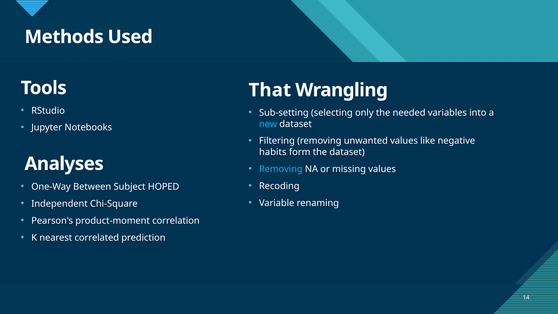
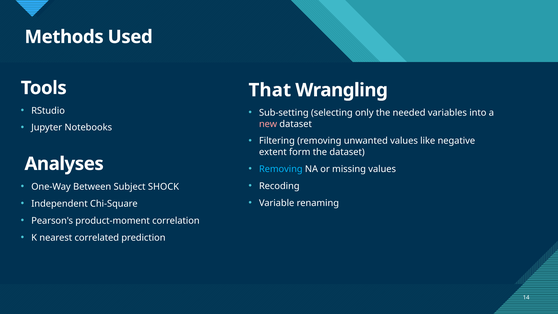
new colour: light blue -> pink (268, 124)
habits: habits -> extent (273, 152)
HOPED: HOPED -> SHOCK (164, 187)
